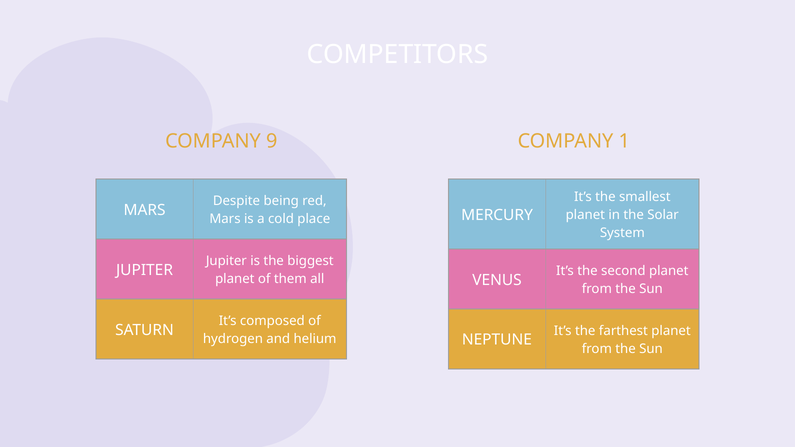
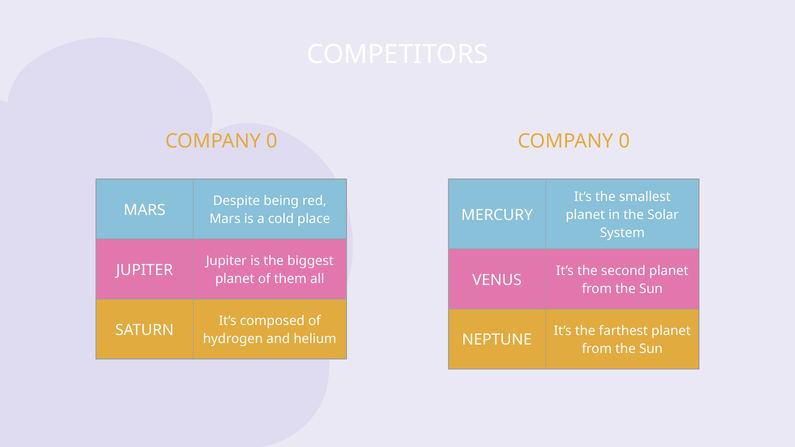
9: 9 -> 0 (272, 141)
1: 1 -> 0 (624, 141)
